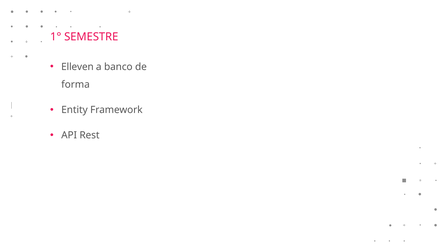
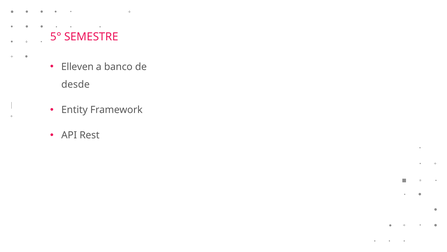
1°: 1° -> 5° (56, 37)
forma: forma -> desde (76, 85)
